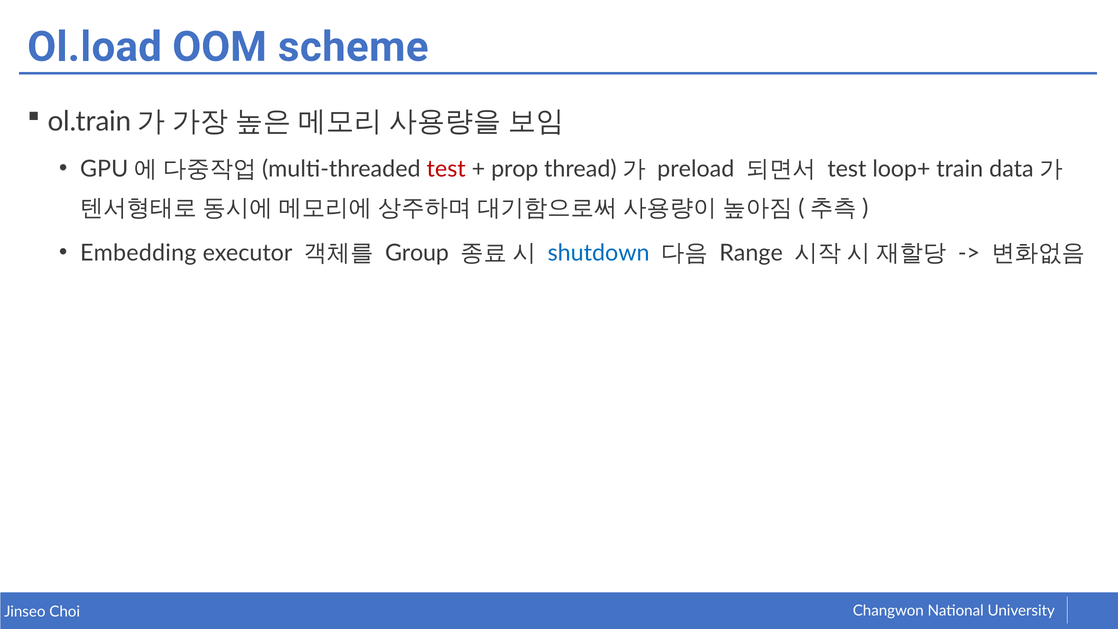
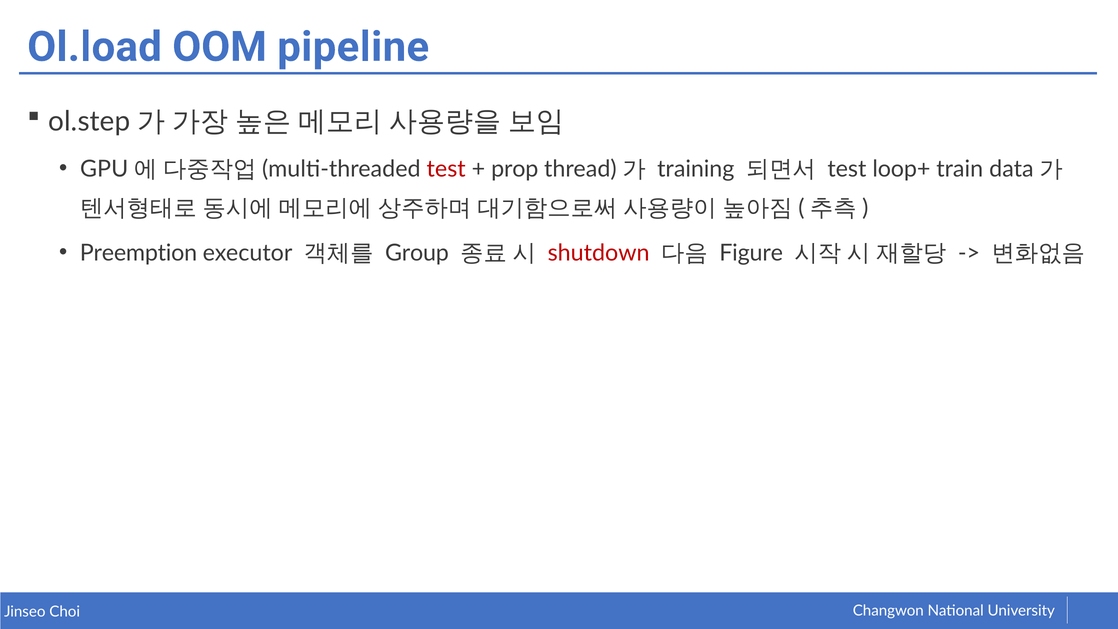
scheme: scheme -> pipeline (353, 47)
ol.train: ol.train -> ol.step (89, 121)
preload: preload -> training (696, 169)
Embedding: Embedding -> Preemption (139, 253)
shutdown colour: blue -> red (599, 253)
Range: Range -> Figure (751, 253)
